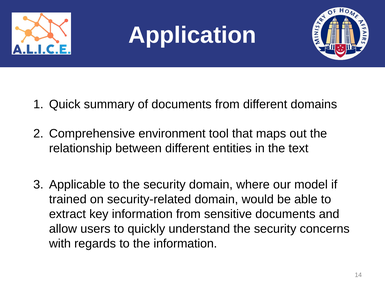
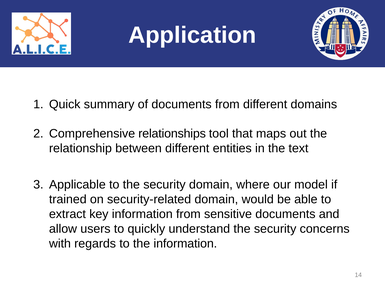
environment: environment -> relationships (172, 134)
